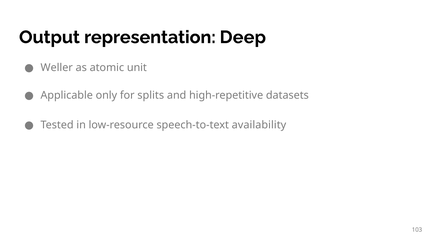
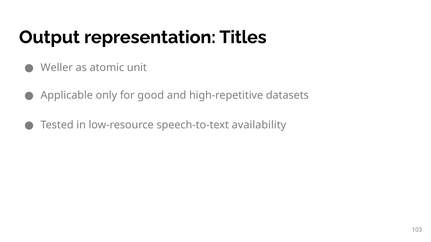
Deep: Deep -> Titles (243, 37)
splits: splits -> good (151, 96)
